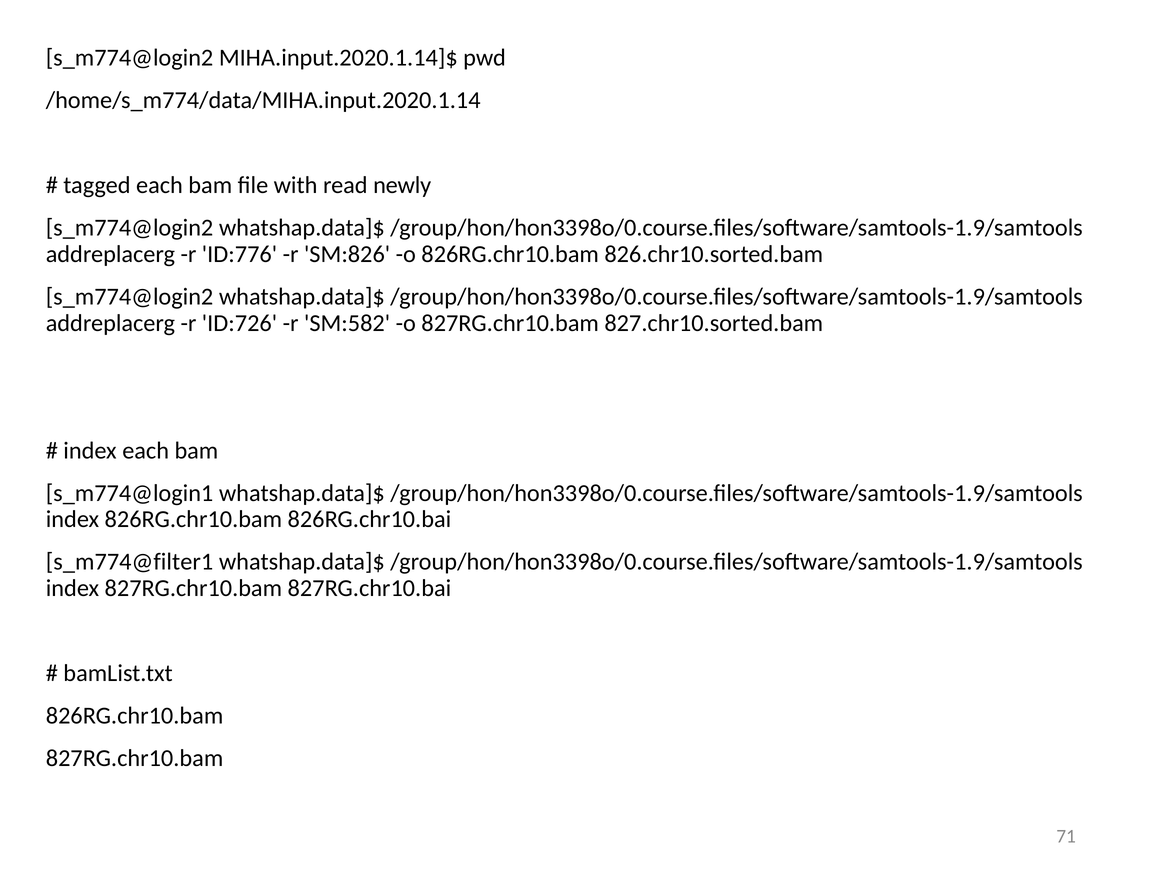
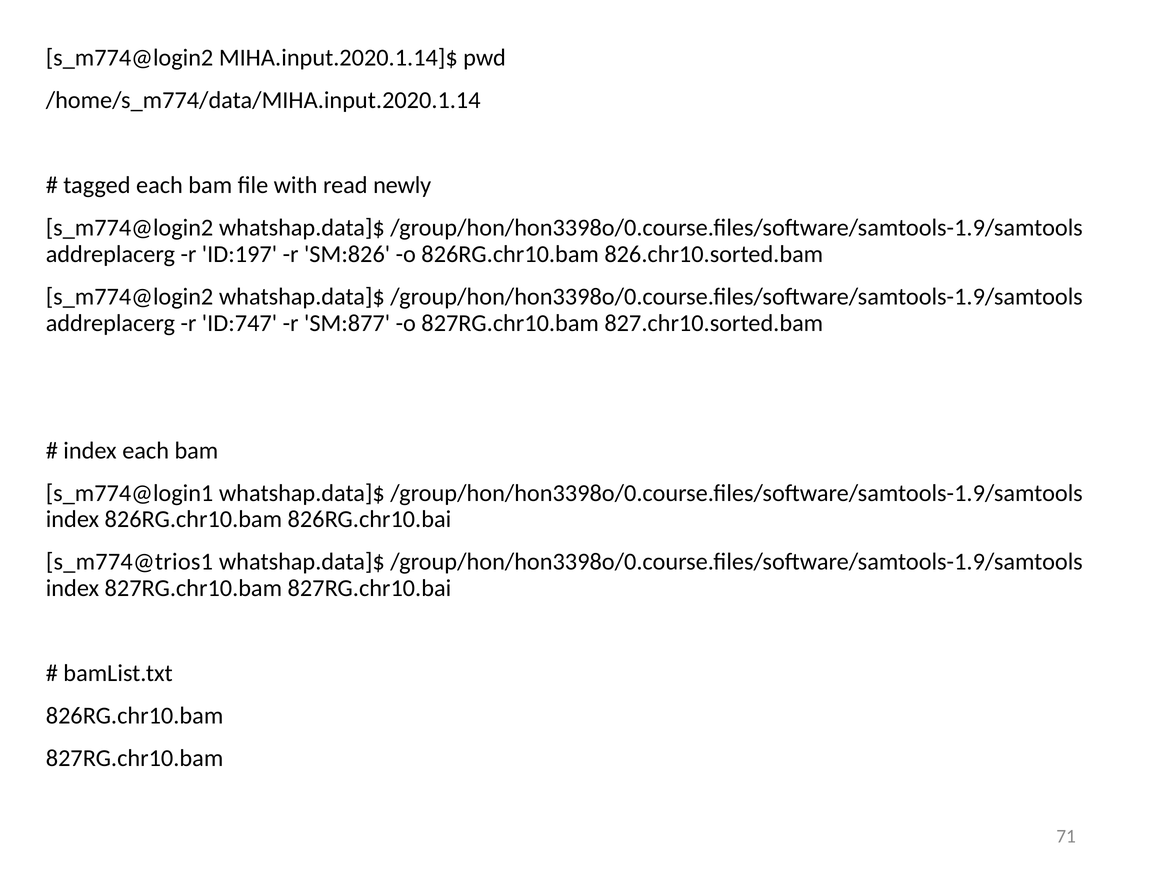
ID:776: ID:776 -> ID:197 (240, 254)
ID:726: ID:726 -> ID:747 (240, 323)
SM:582: SM:582 -> SM:877 (347, 323)
s_m774@filter1: s_m774@filter1 -> s_m774@trios1 (129, 562)
